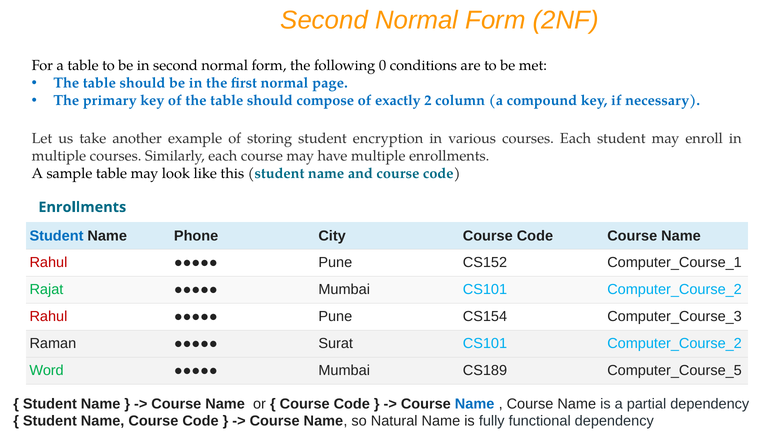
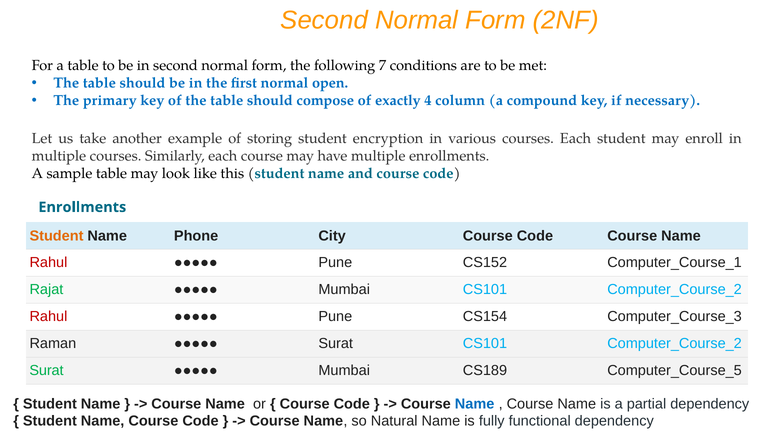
0: 0 -> 7 (383, 66)
page: page -> open (330, 83)
2: 2 -> 4 (428, 101)
Student colour: blue -> orange (57, 236)
Word: Word -> Surat (47, 371)
